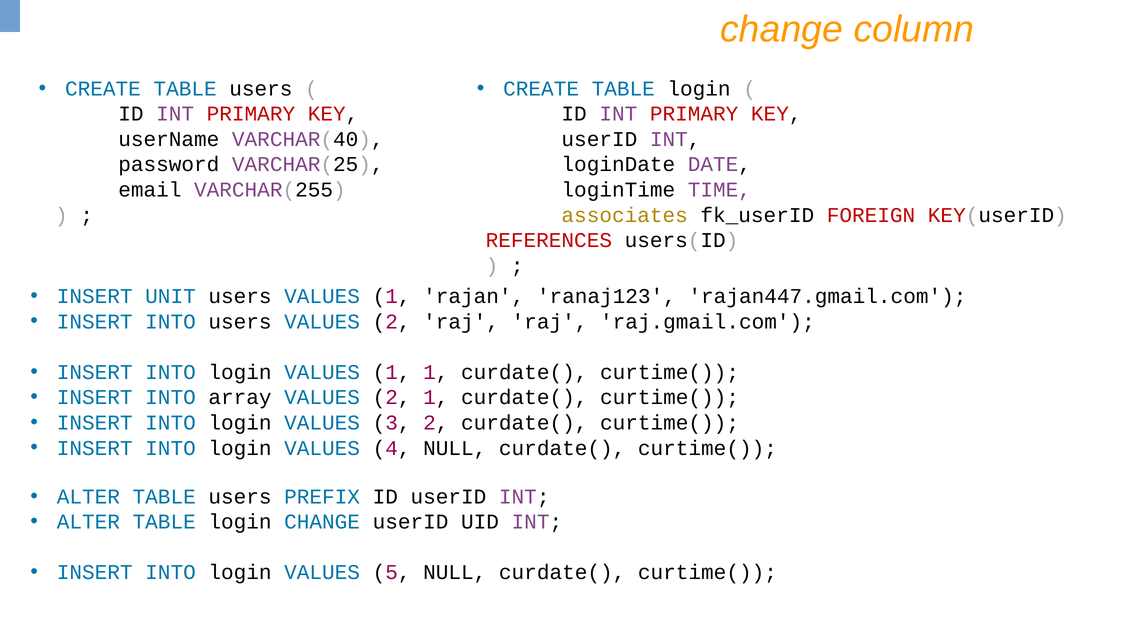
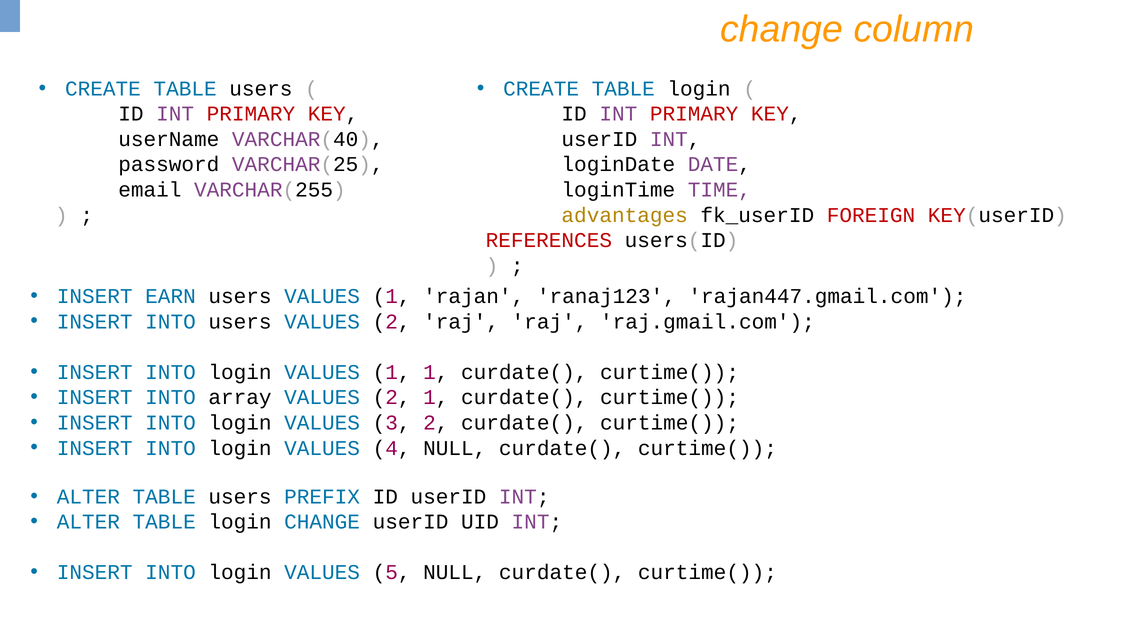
associates: associates -> advantages (625, 215)
UNIT: UNIT -> EARN (171, 296)
